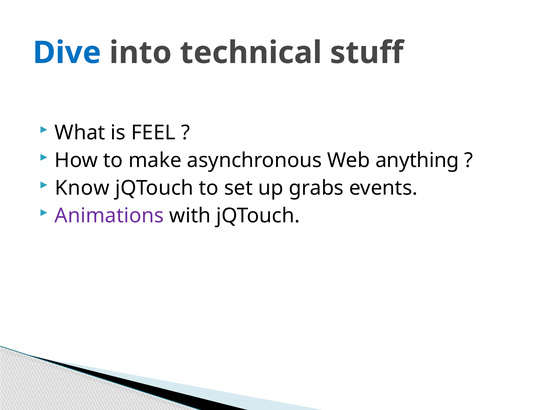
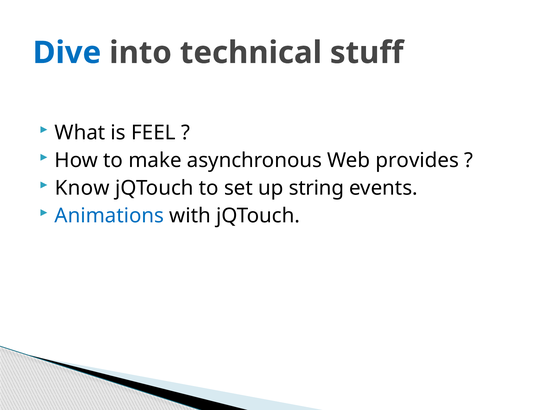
anything: anything -> provides (417, 160)
grabs: grabs -> string (316, 188)
Animations colour: purple -> blue (109, 216)
